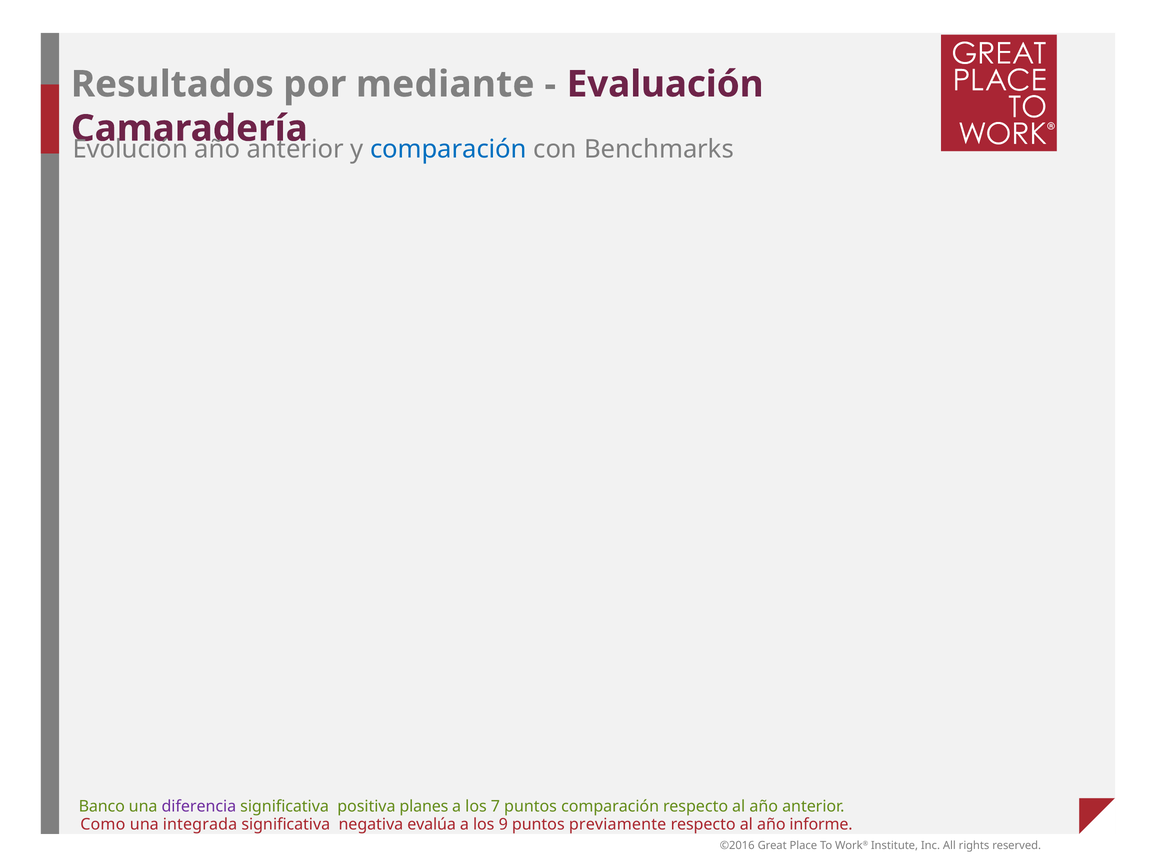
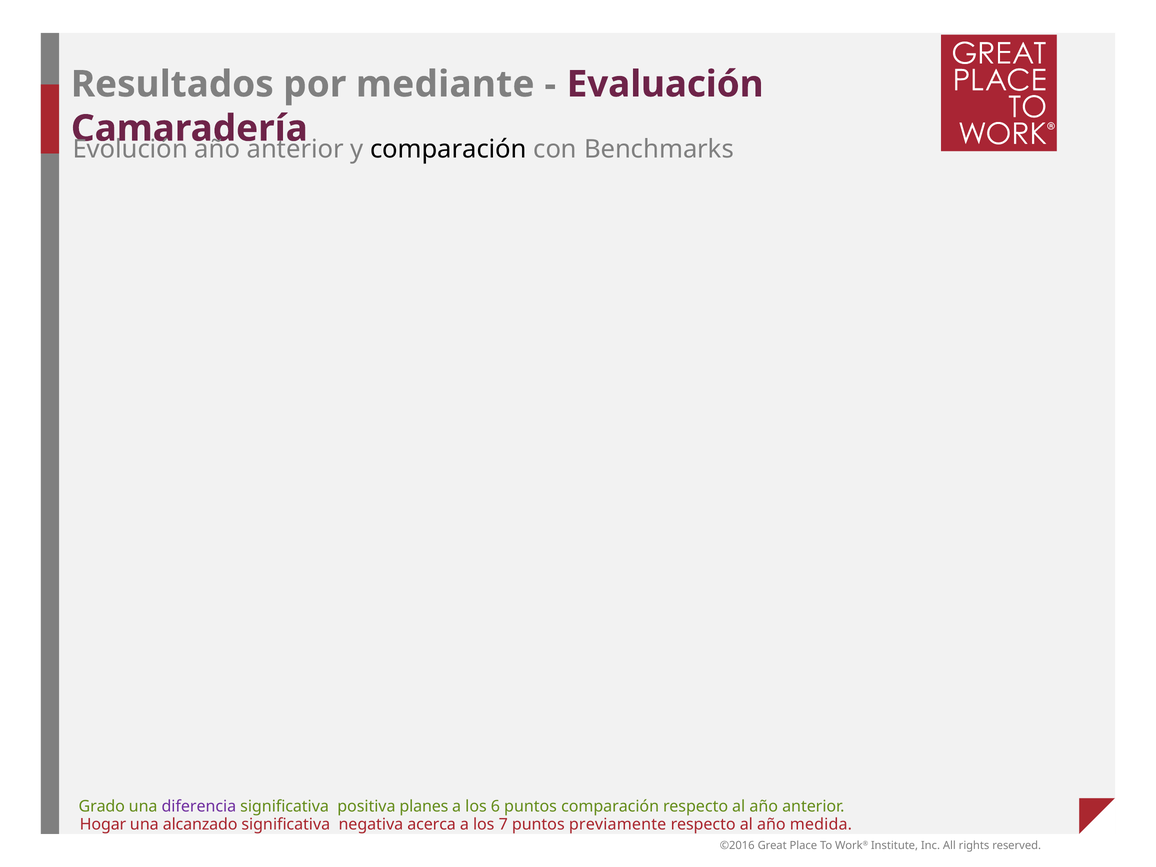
comparación colour: blue -> black (448, 150)
Banco: Banco -> Grado (102, 806)
7: 7 -> 6 (495, 806)
Como: Como -> Hogar (103, 825)
integrada: integrada -> alcanzado (200, 825)
evalúa: evalúa -> acerca (432, 825)
9: 9 -> 7 (503, 825)
informe: informe -> medida (821, 825)
